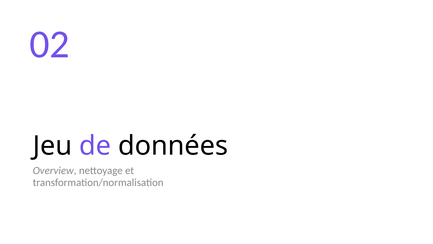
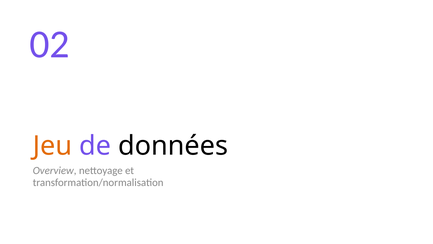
Jeu colour: black -> orange (52, 146)
